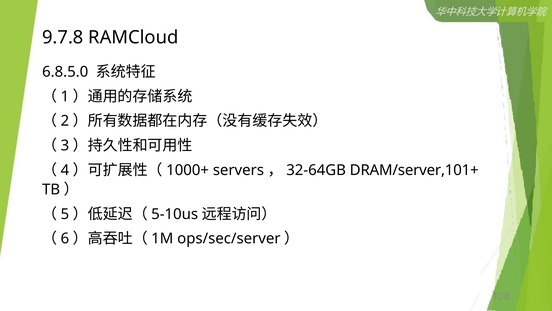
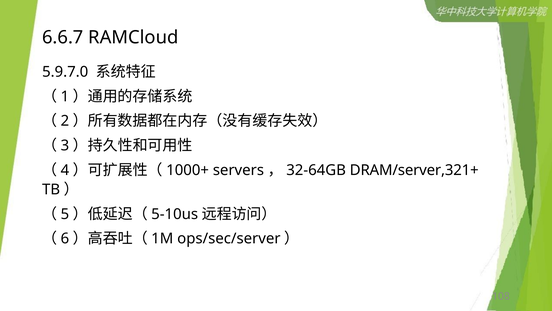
9.7.8: 9.7.8 -> 6.6.7 (63, 37)
6.8.5.0: 6.8.5.0 -> 5.9.7.0 (65, 72)
DRAM/server,101+: DRAM/server,101+ -> DRAM/server,321+ (414, 170)
